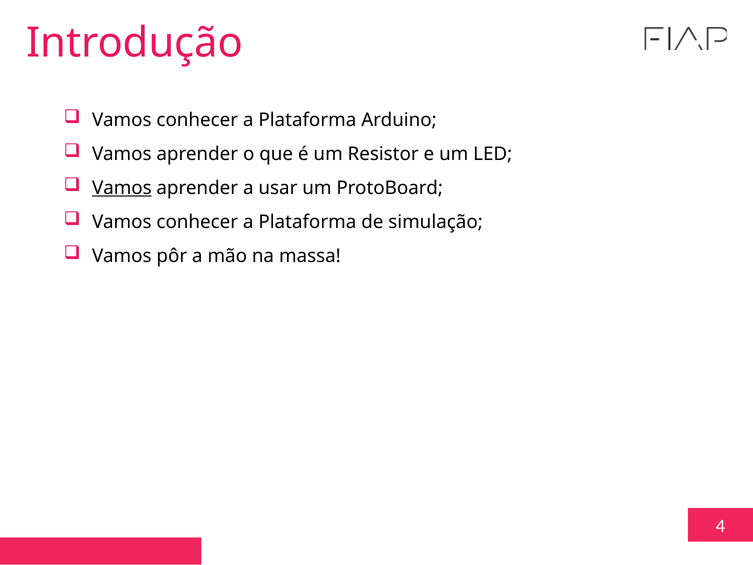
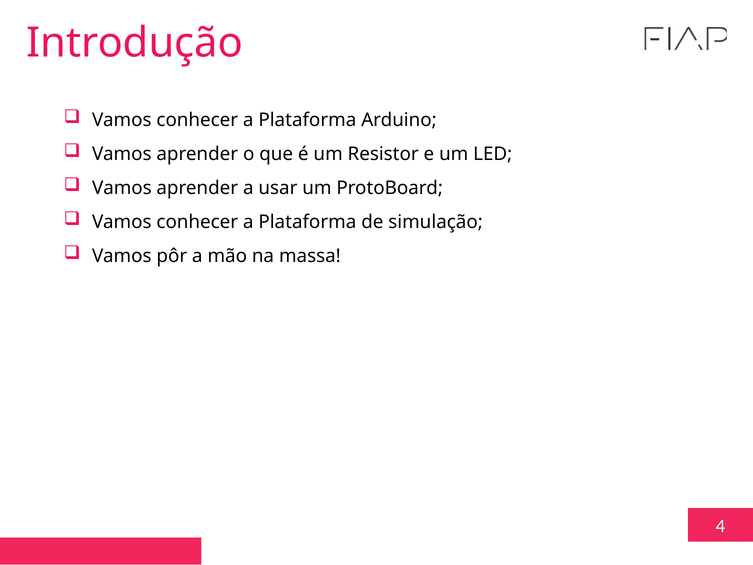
Vamos underline: present -> none (122, 188)
